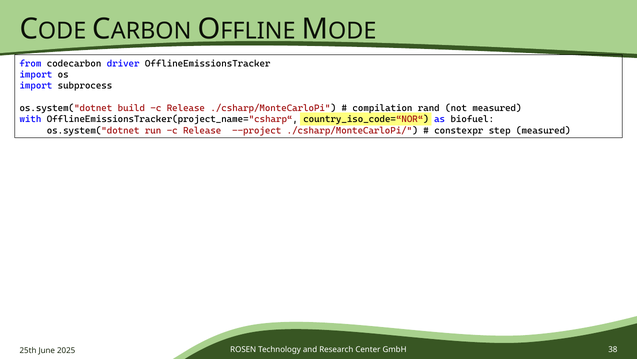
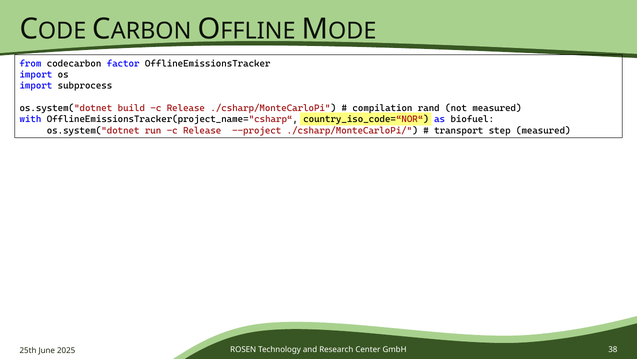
driver: driver -> factor (123, 63)
constexpr: constexpr -> transport (459, 130)
